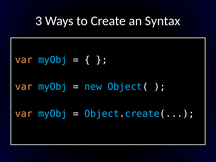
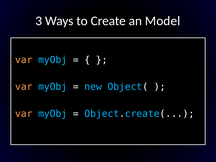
Syntax: Syntax -> Model (163, 21)
